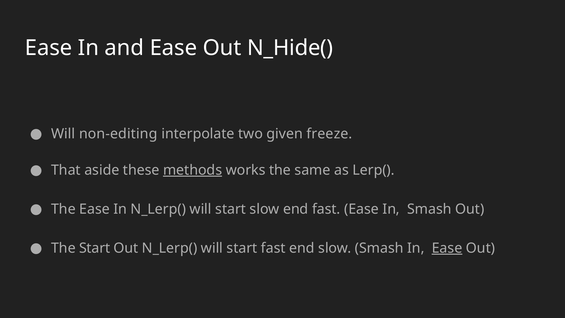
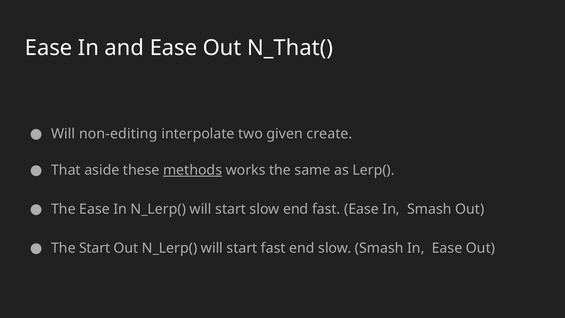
N_Hide(: N_Hide( -> N_That( (290, 48)
freeze: freeze -> create (329, 134)
Ease underline: present -> none (447, 248)
